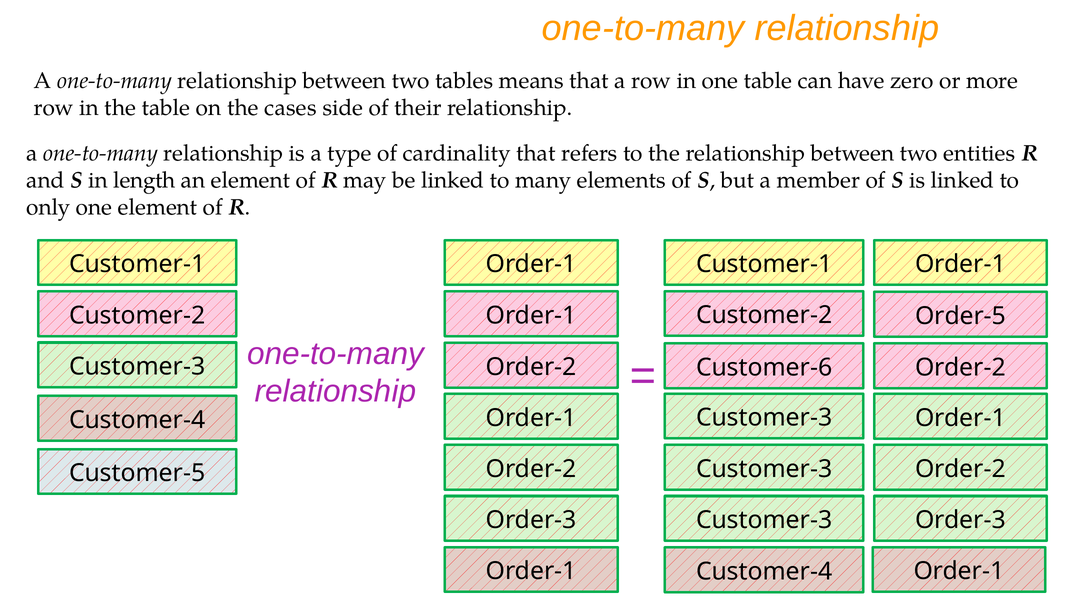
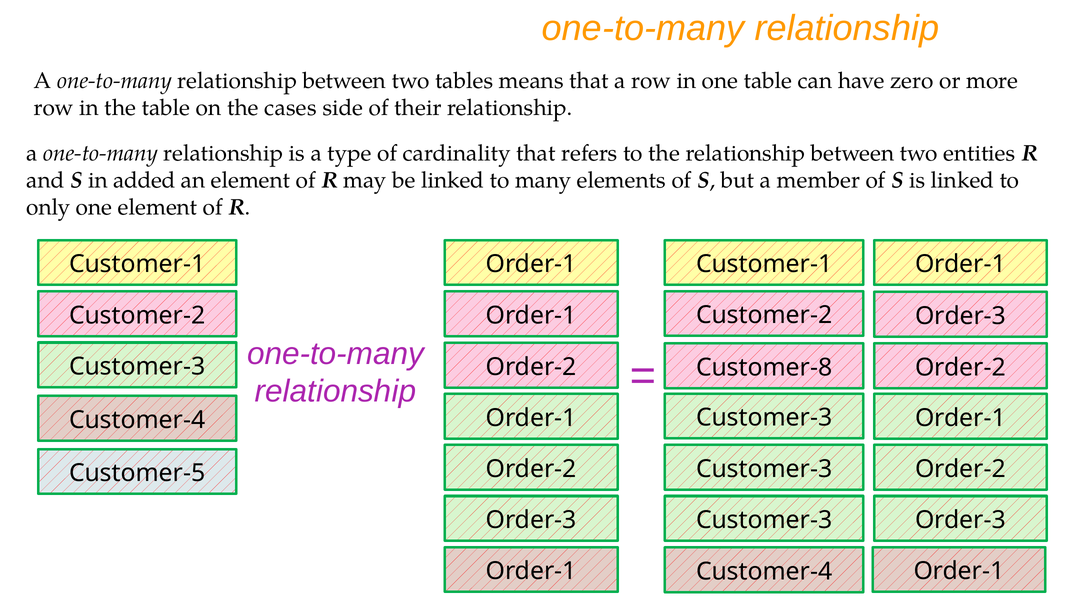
length: length -> added (144, 180)
Customer-2 Order-5: Order-5 -> Order-3 (961, 316)
Customer-6: Customer-6 -> Customer-8 (764, 368)
